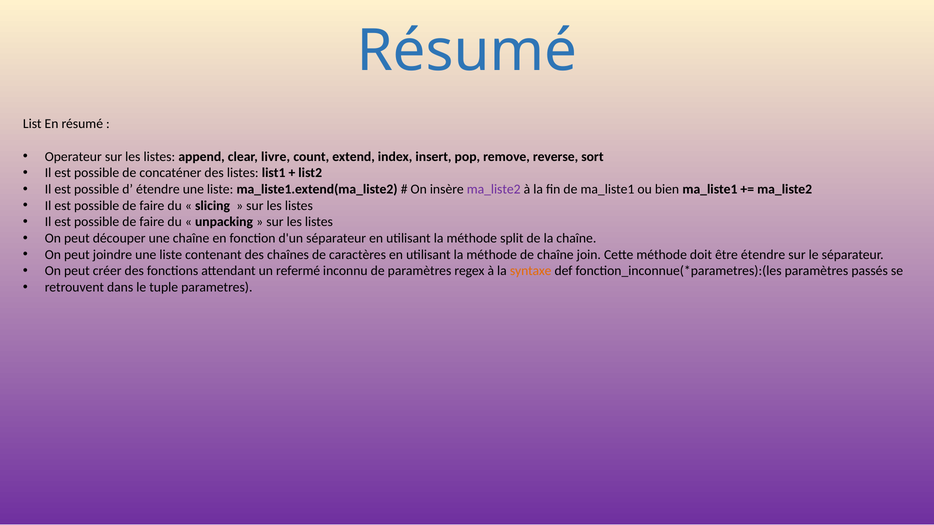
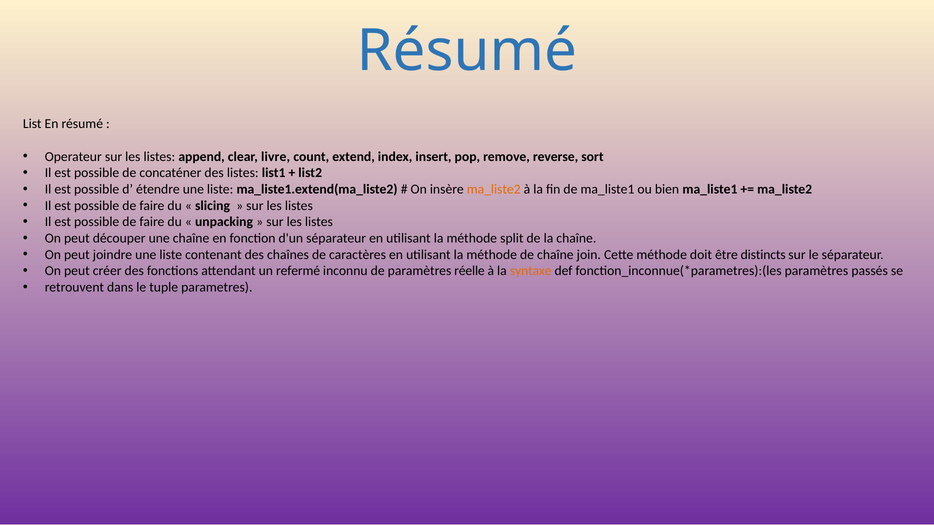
ma_liste2 colour: purple -> orange (494, 189)
être étendre: étendre -> distincts (763, 255)
regex: regex -> réelle (469, 271)
